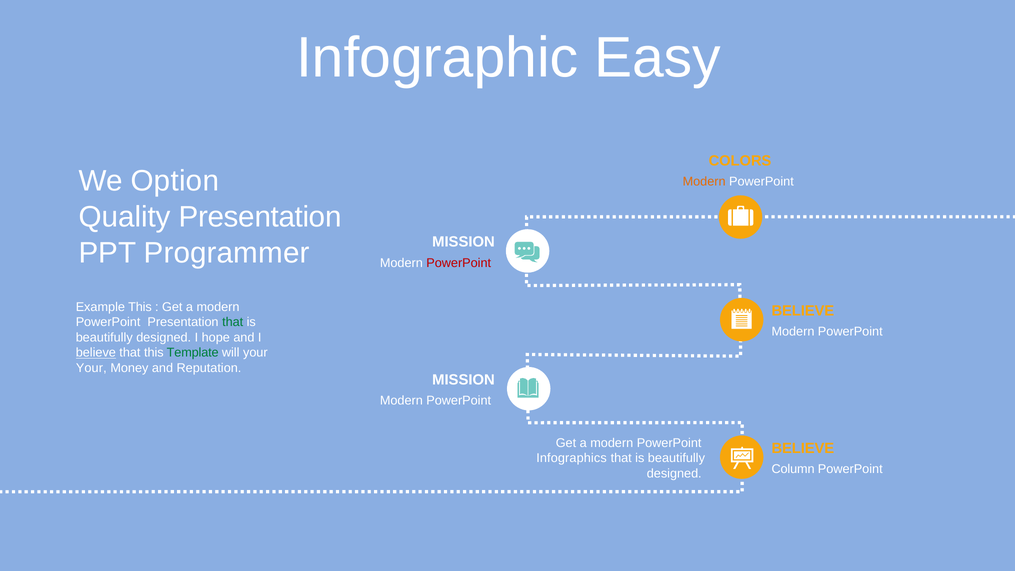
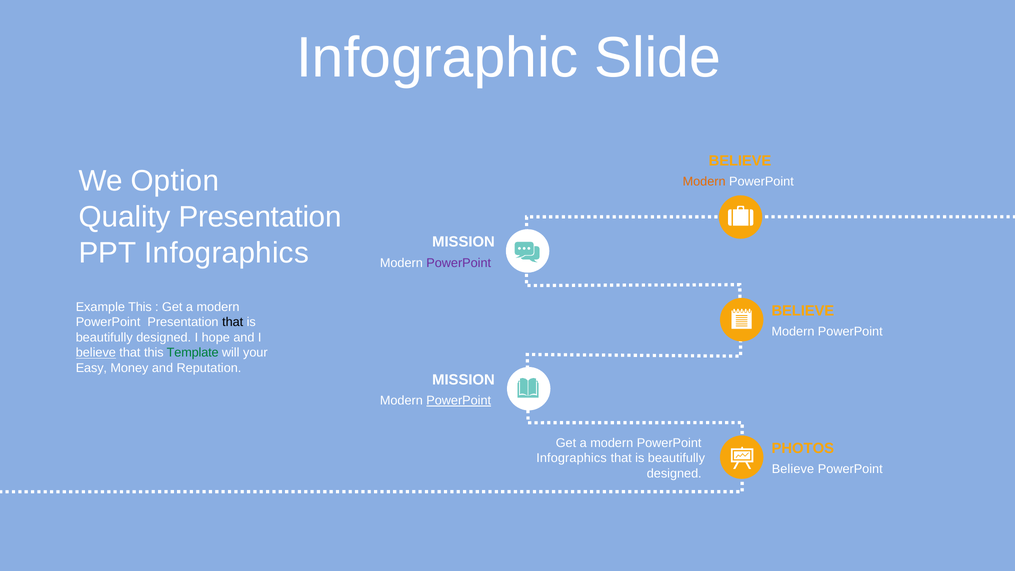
Easy: Easy -> Slide (658, 58)
COLORS: COLORS -> BELIEVE (740, 161)
PPT Programmer: Programmer -> Infographics (227, 253)
PowerPoint colour: red -> purple (459, 263)
that colour: green -> black (233, 322)
Your: Your -> Easy (91, 368)
PowerPoint underline: none -> present (459, 401)
BELIEVE: BELIEVE -> PHOTOS (803, 448)
designed Column: Column -> Believe (793, 469)
